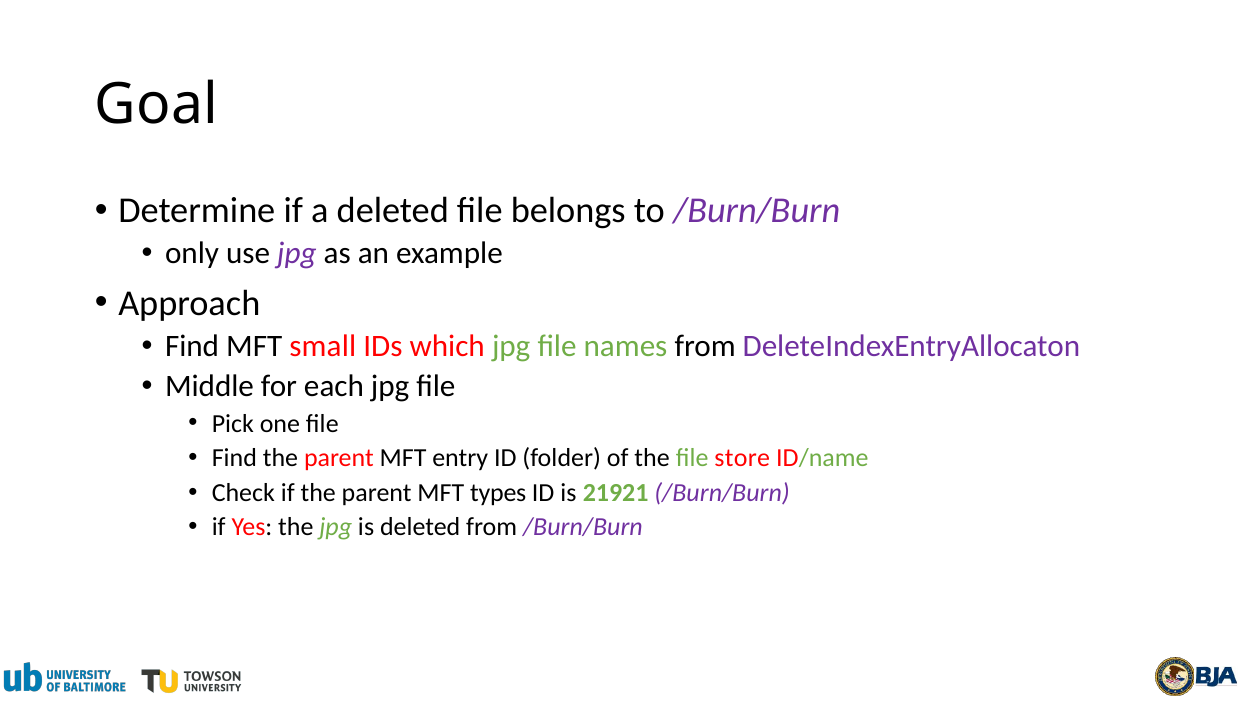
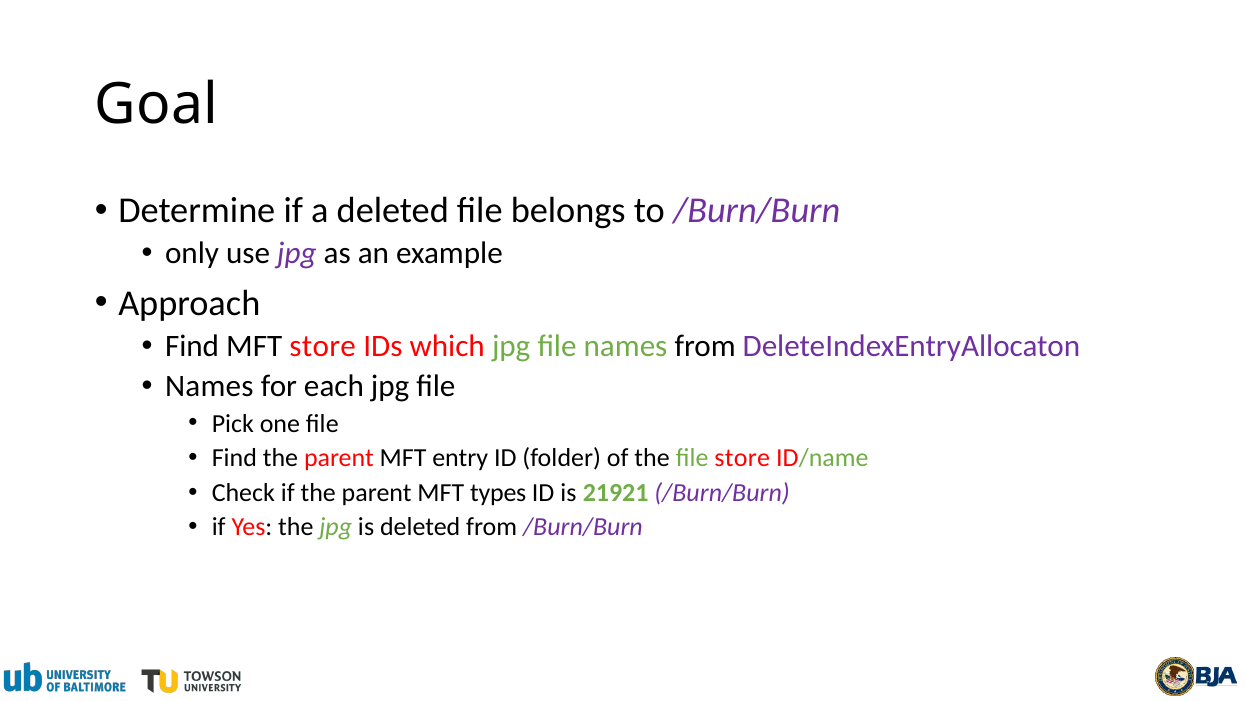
MFT small: small -> store (323, 346)
Middle: Middle -> Names (209, 386)
